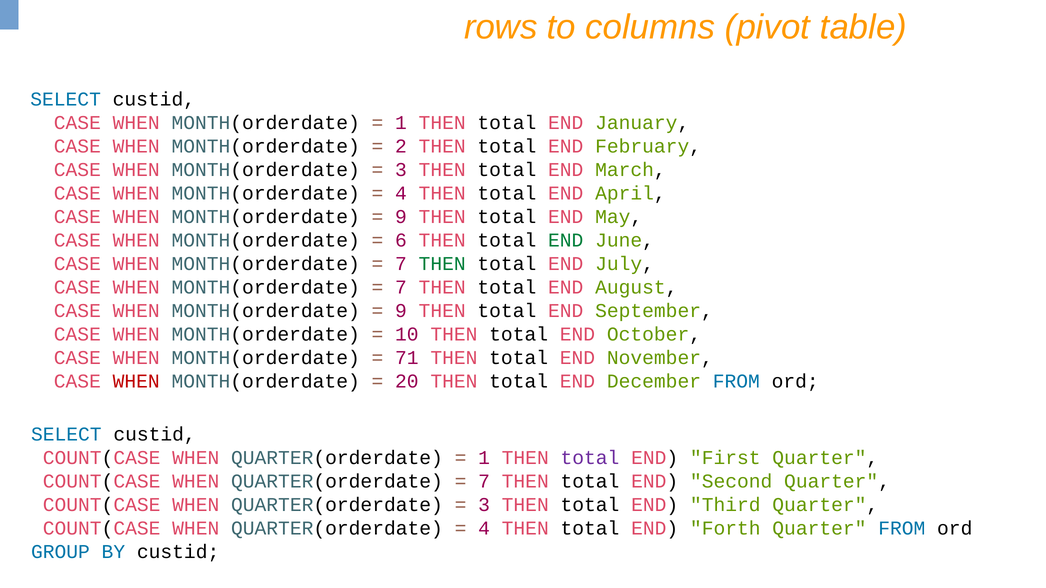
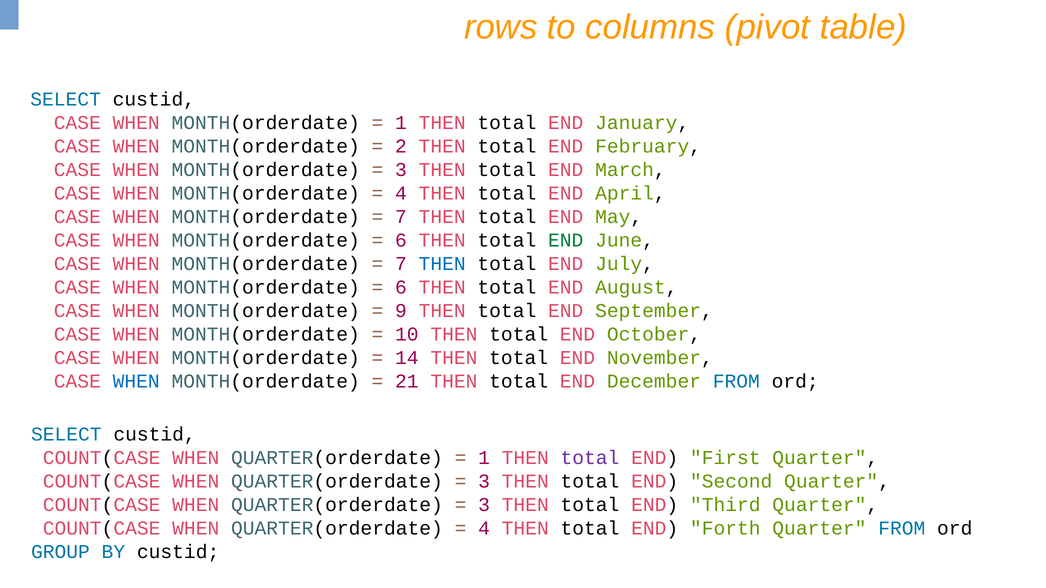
9: 9 -> 7 (401, 217)
THEN colour: green -> blue (442, 264)
7: 7 -> 6 (401, 288)
71: 71 -> 14 (407, 358)
WHEN colour: red -> blue (136, 382)
20: 20 -> 21 (407, 382)
7: 7 -> 3 (484, 482)
